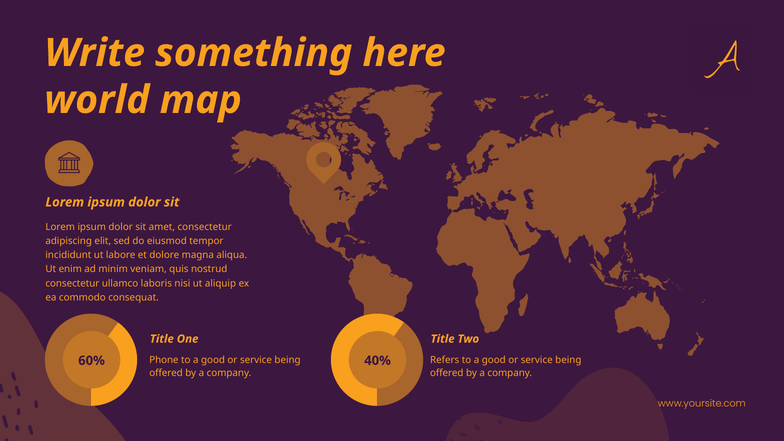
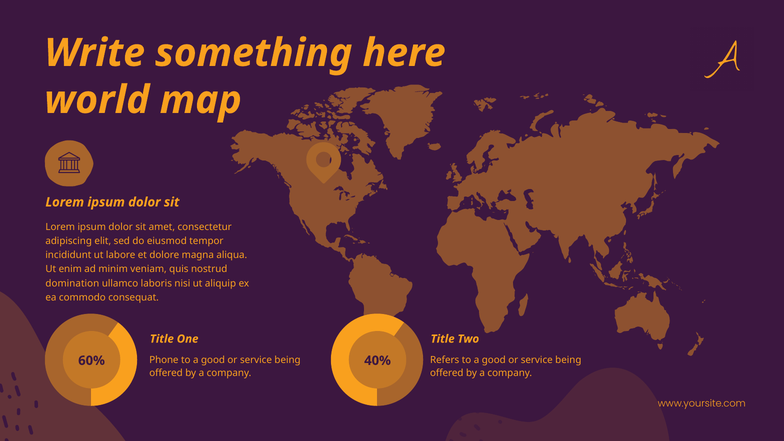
consectetur: consectetur -> domination (72, 283)
